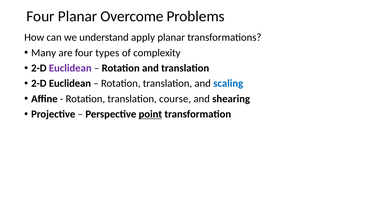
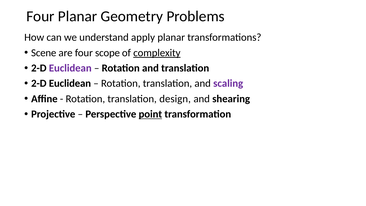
Overcome: Overcome -> Geometry (132, 16)
Many: Many -> Scene (44, 53)
types: types -> scope (107, 53)
complexity underline: none -> present (157, 53)
scaling colour: blue -> purple (228, 83)
course: course -> design (175, 99)
